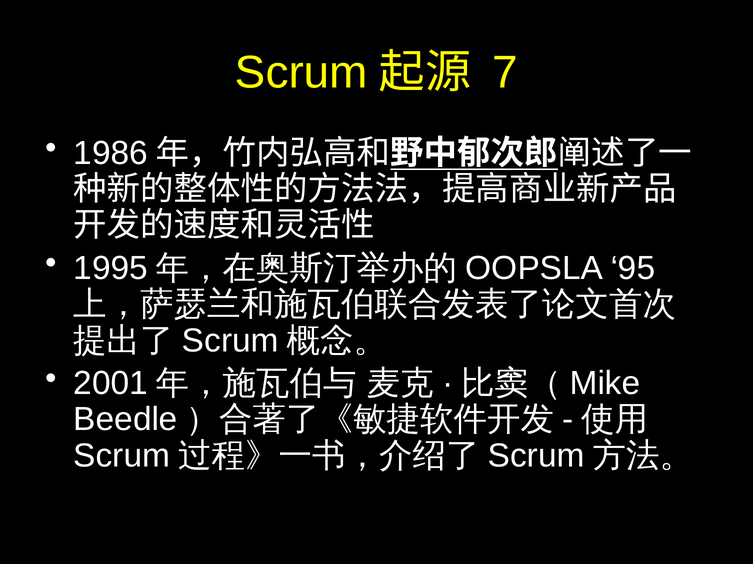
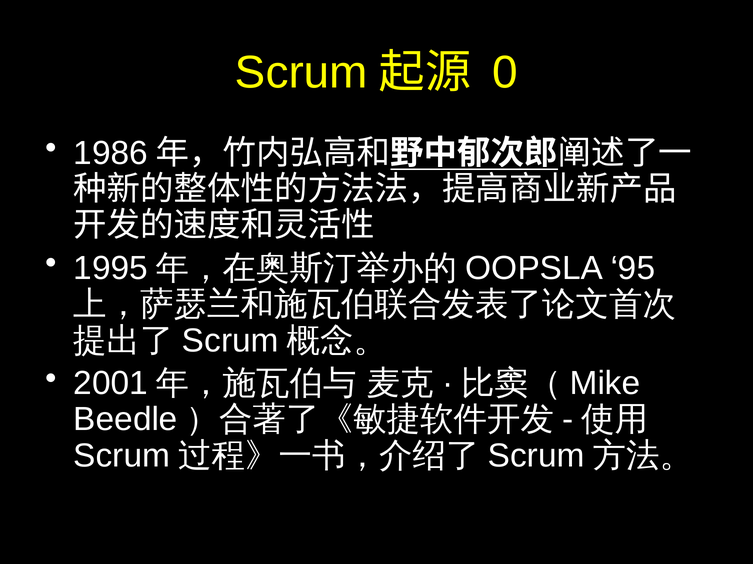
7: 7 -> 0 (505, 73)
